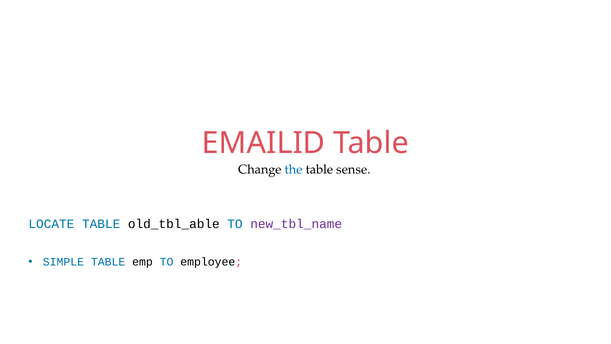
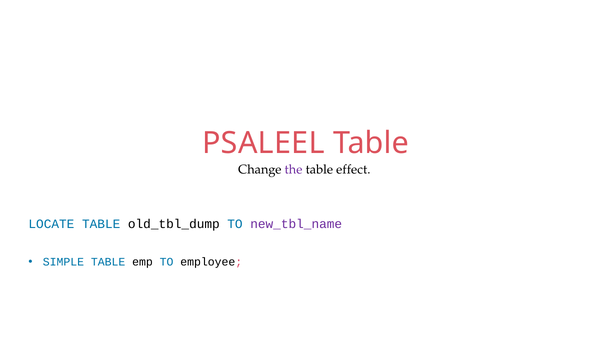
EMAILID: EMAILID -> PSALEEL (263, 143)
the colour: blue -> purple (293, 169)
sense: sense -> effect (353, 169)
old_tbl_able: old_tbl_able -> old_tbl_dump (174, 224)
